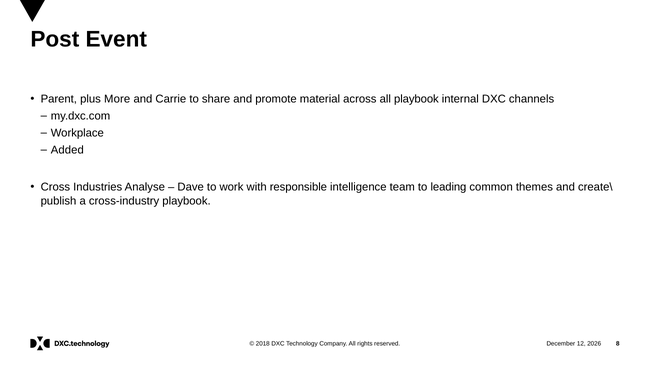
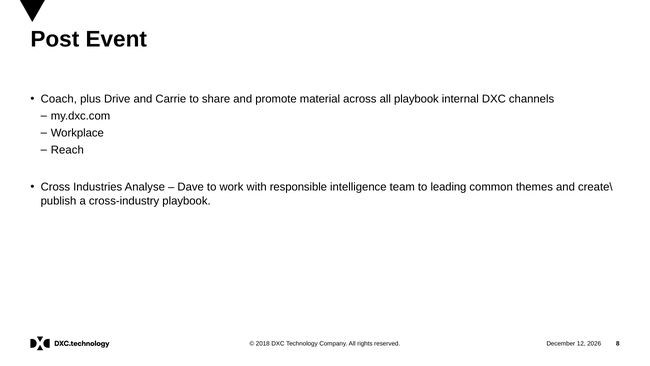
Parent: Parent -> Coach (59, 99)
More: More -> Drive (117, 99)
Added: Added -> Reach (67, 150)
